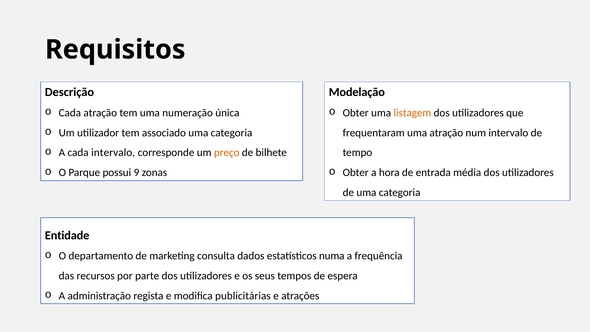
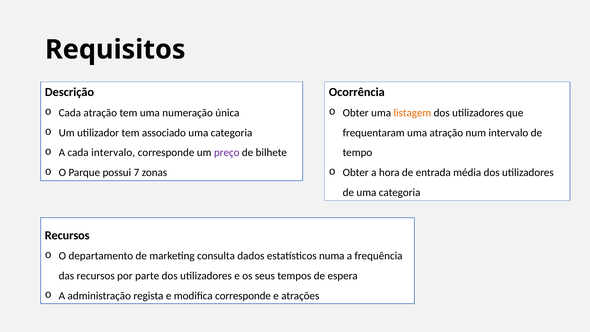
Modelação: Modelação -> Ocorrência (357, 92)
preço colour: orange -> purple (227, 153)
9: 9 -> 7 (137, 173)
Entidade: Entidade -> Recursos (67, 235)
modifica publicitárias: publicitárias -> corresponde (243, 296)
